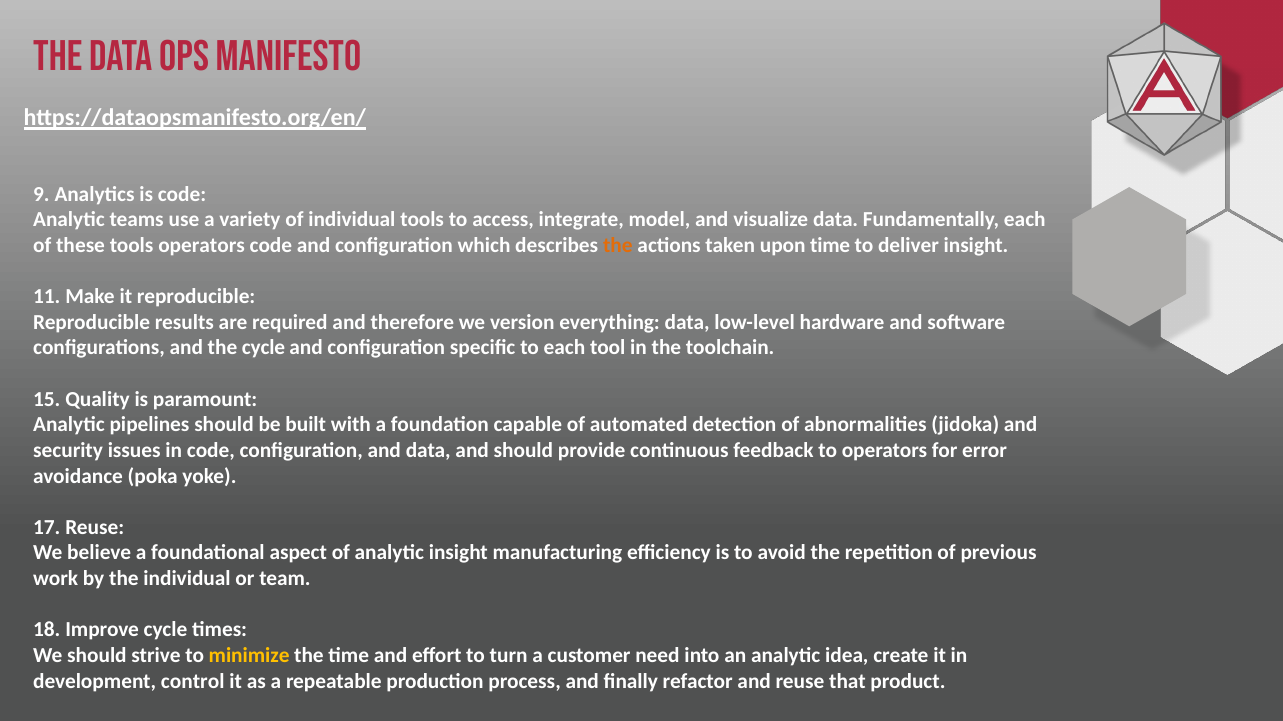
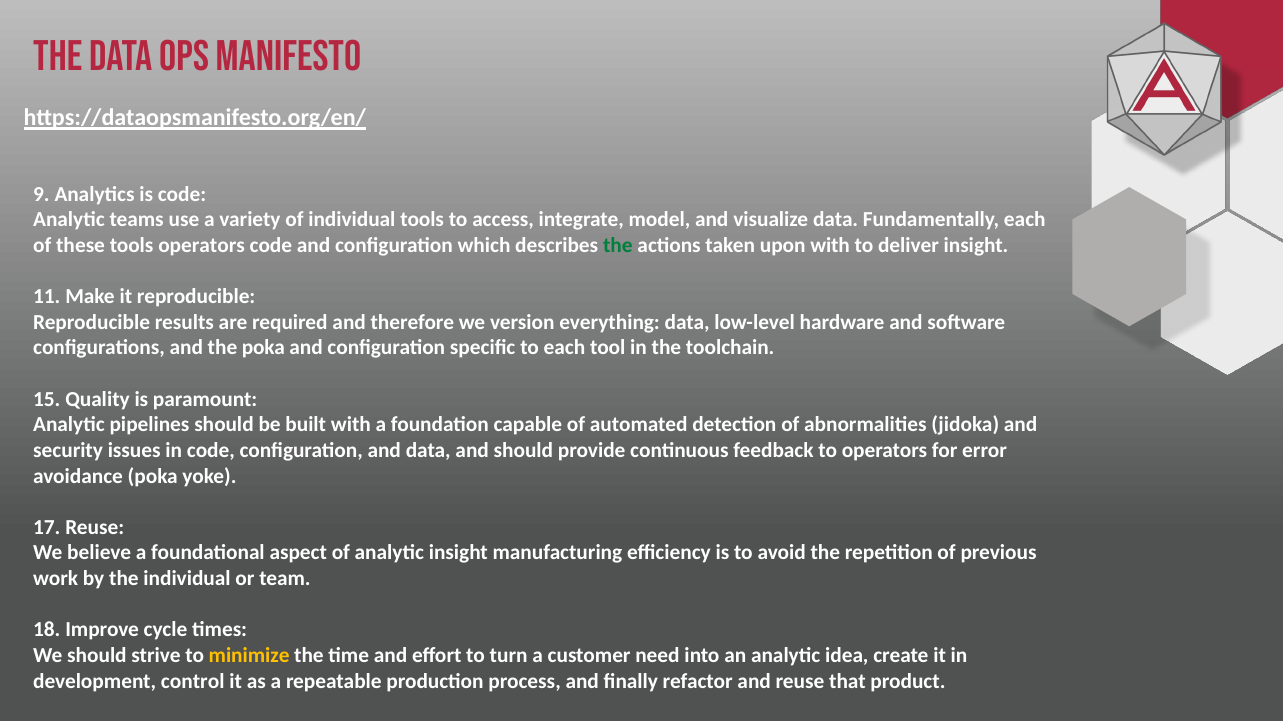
the colour: orange -> green (618, 246)
upon time: time -> with (830, 246)
the cycle: cycle -> poka (263, 348)
